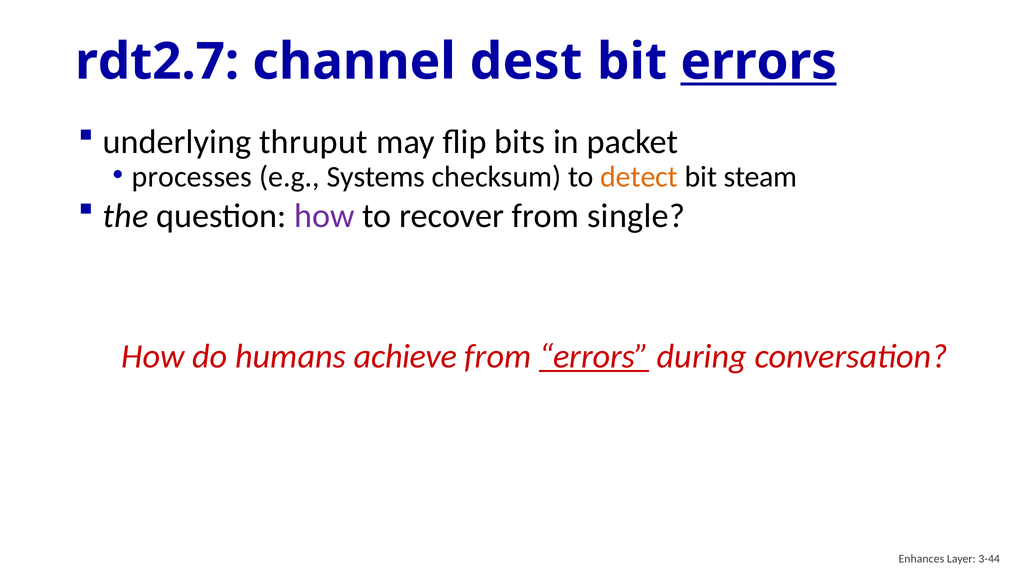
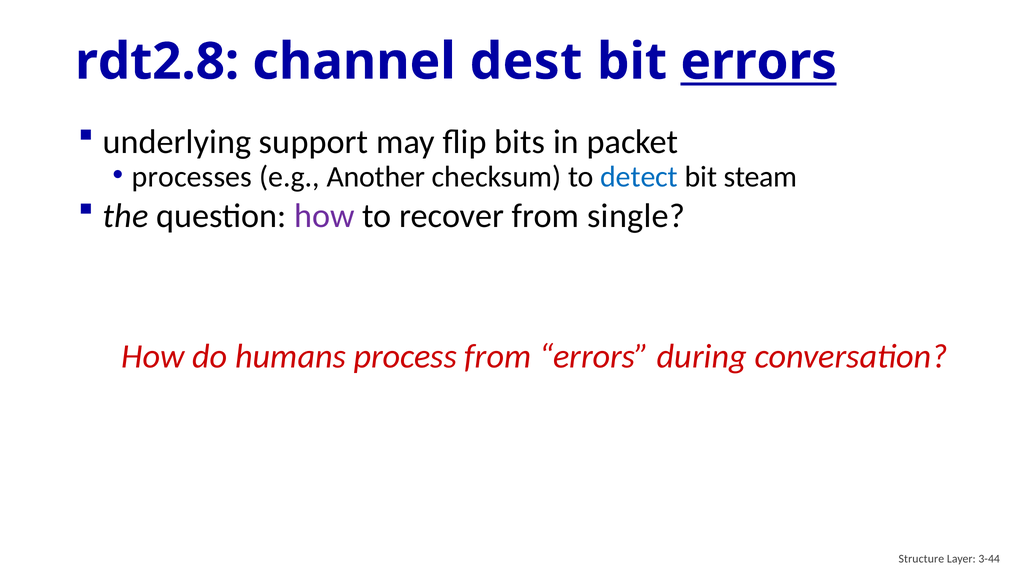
rdt2.7: rdt2.7 -> rdt2.8 (157, 62)
thruput: thruput -> support (314, 142)
Systems: Systems -> Another (376, 177)
detect colour: orange -> blue (639, 177)
achieve: achieve -> process (405, 356)
errors underline: present -> none (594, 356)
Enhances: Enhances -> Structure (921, 559)
